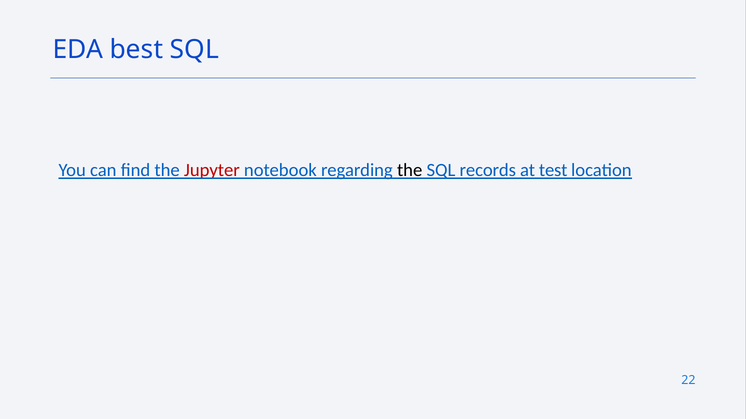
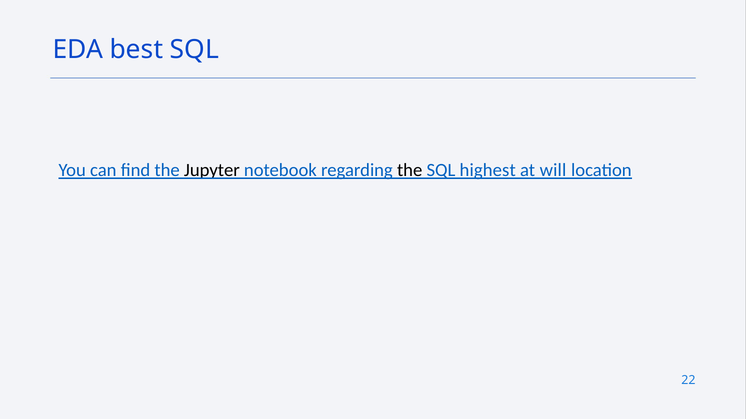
Jupyter colour: red -> black (212, 171)
records: records -> highest (488, 171)
test: test -> will (553, 171)
